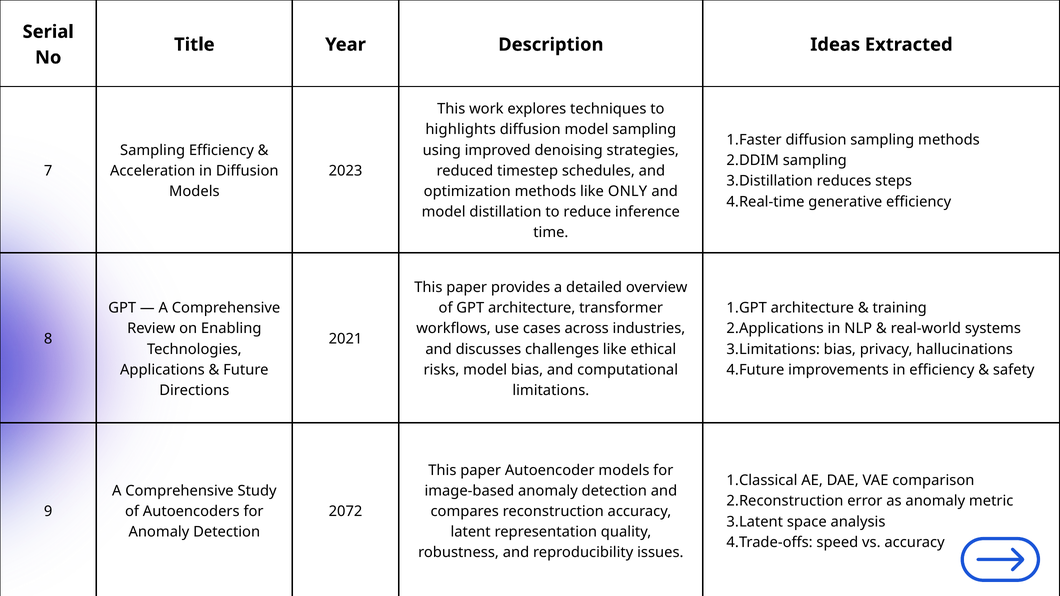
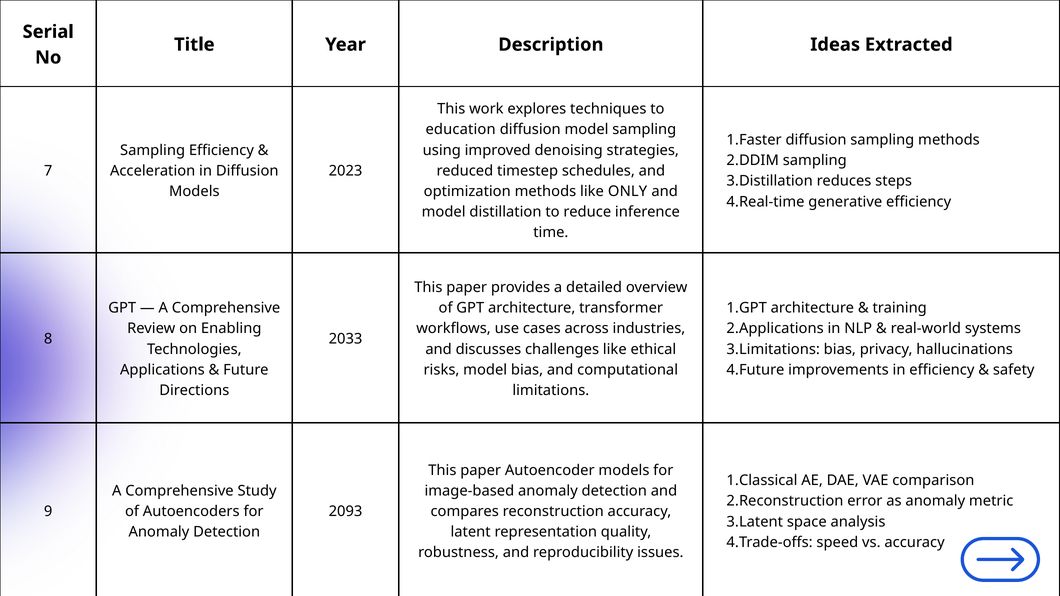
highlights: highlights -> education (461, 130)
2021: 2021 -> 2033 (346, 339)
2072: 2072 -> 2093 (346, 512)
